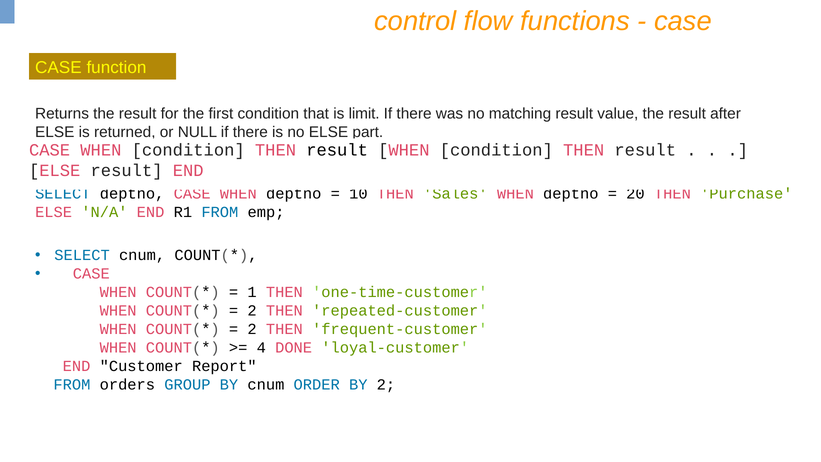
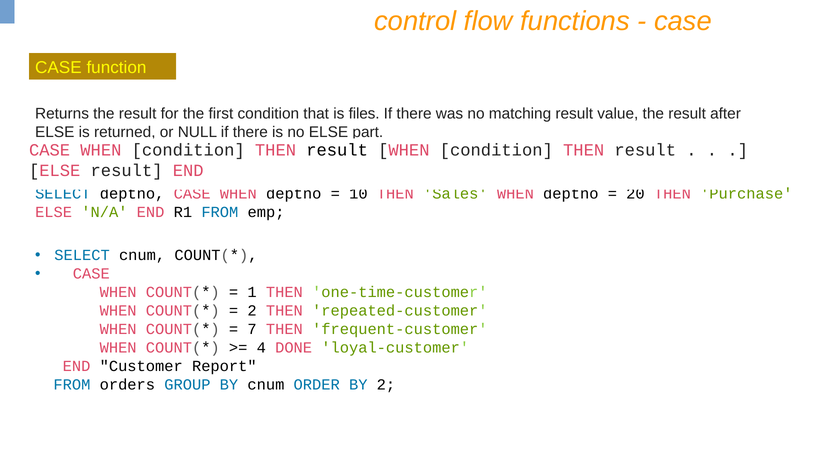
limit: limit -> files (364, 113)
2: 2 -> 7 (252, 329)
